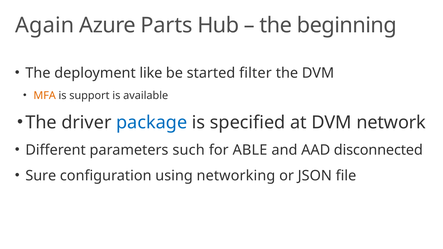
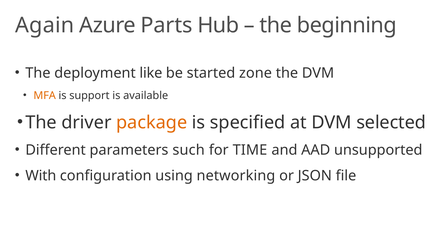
filter: filter -> zone (255, 73)
package colour: blue -> orange (152, 122)
network: network -> selected (391, 122)
ABLE: ABLE -> TIME (250, 150)
disconnected: disconnected -> unsupported (378, 150)
Sure: Sure -> With (41, 176)
